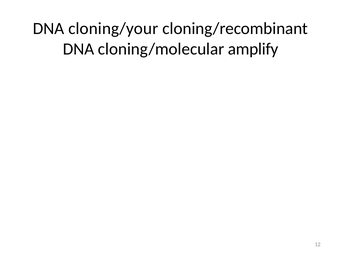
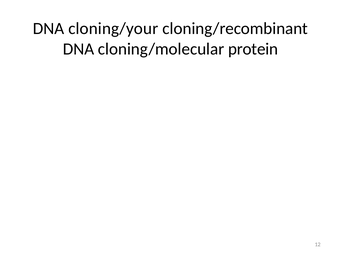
amplify: amplify -> protein (253, 49)
